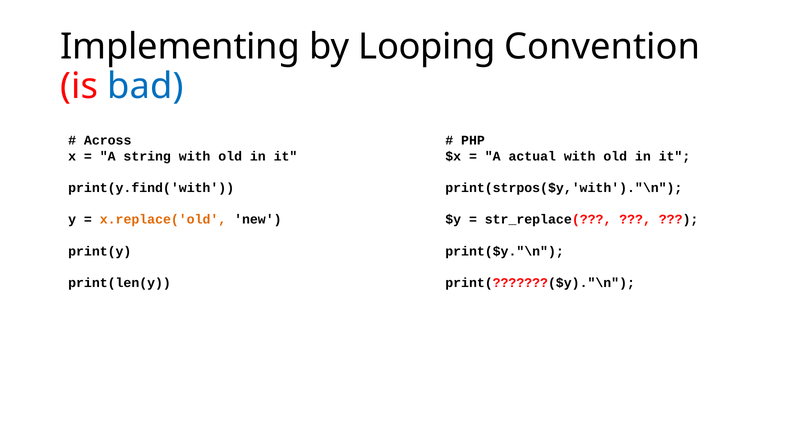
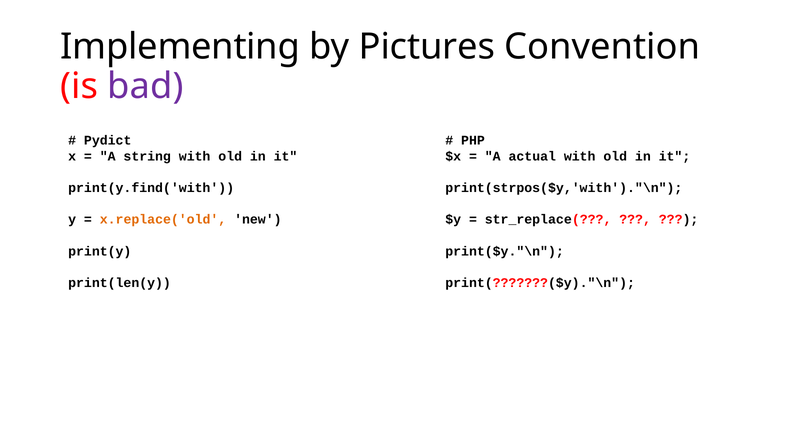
Looping: Looping -> Pictures (427, 47)
bad colour: blue -> purple (145, 86)
Across: Across -> Pydict (108, 140)
